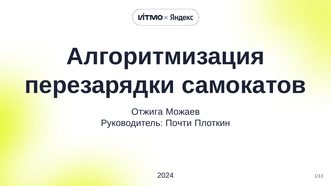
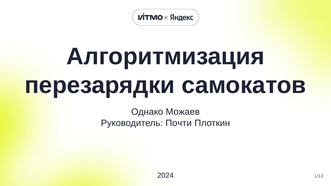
Отжига: Отжига -> Однако (147, 112)
